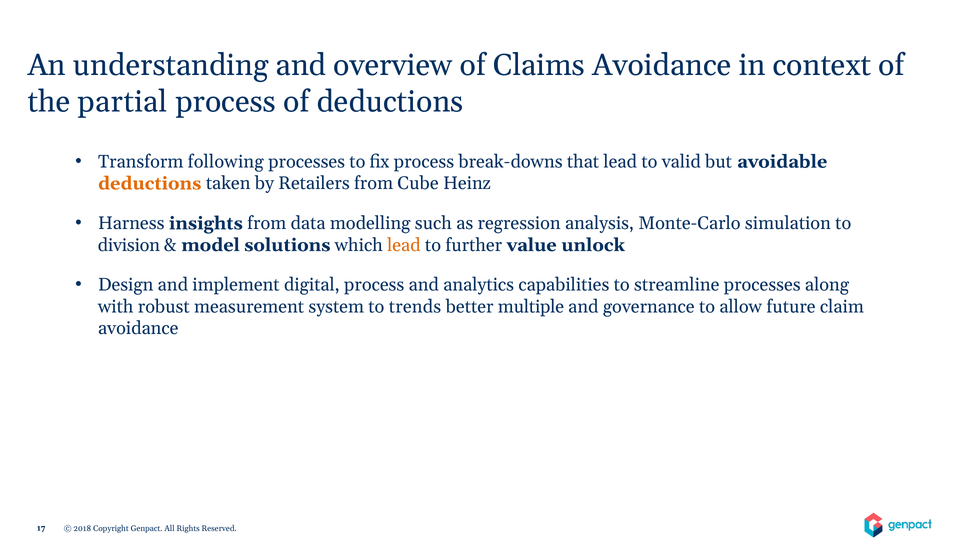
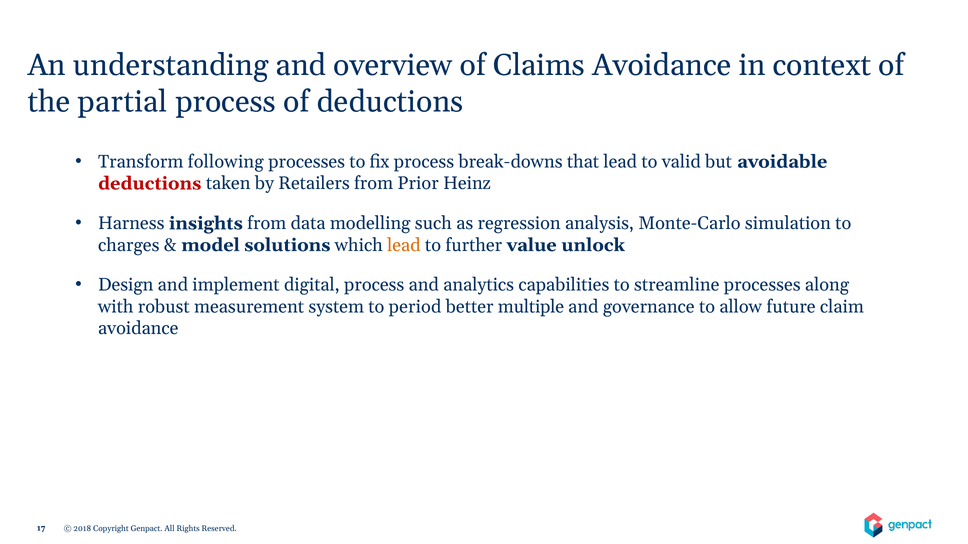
deductions colour: orange -> red (150, 184)
Cube: Cube -> Prior (418, 184)
division: division -> charges (129, 245)
trends: trends -> period (415, 307)
